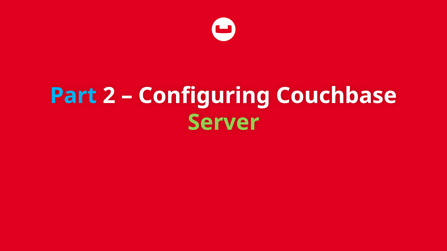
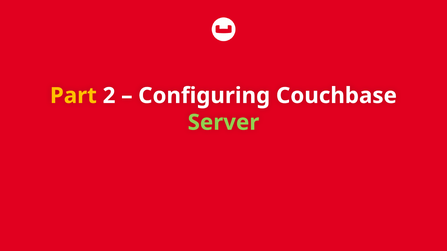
Part colour: light blue -> yellow (73, 96)
